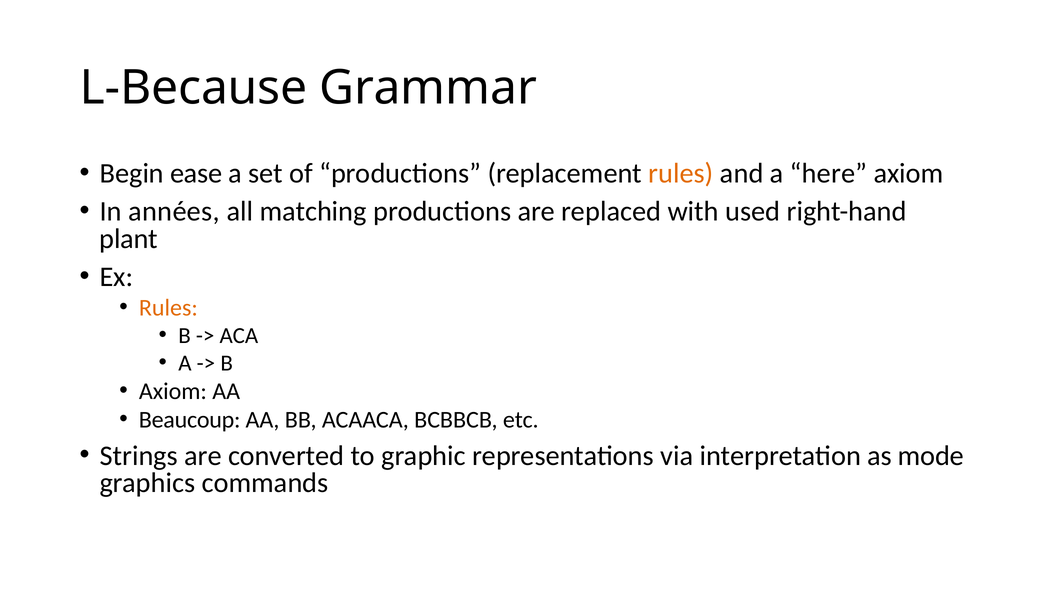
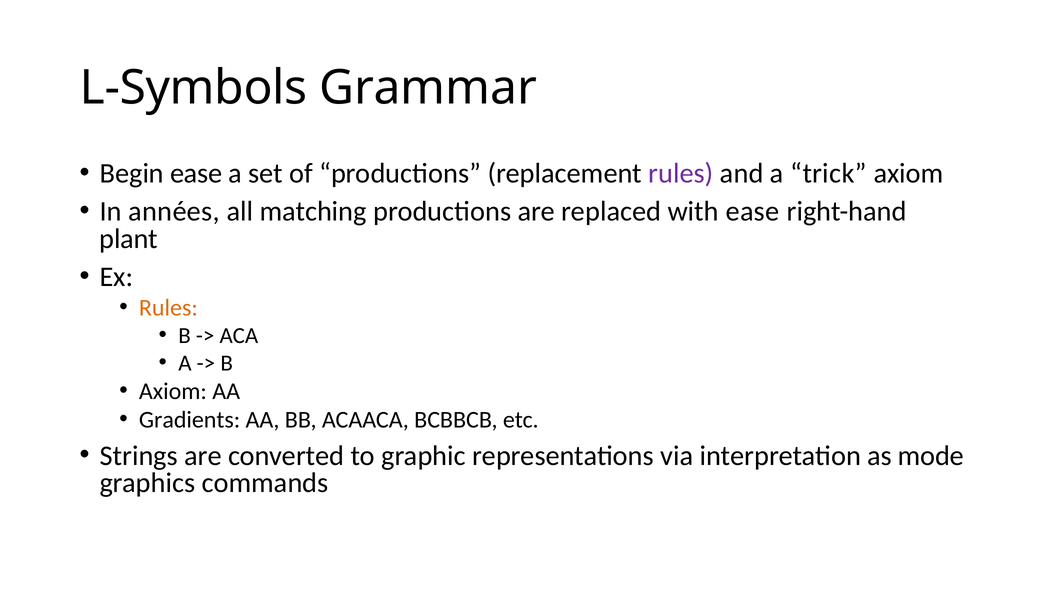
L-Because: L-Because -> L-Symbols (194, 88)
rules colour: orange -> purple (681, 173)
here: here -> trick (828, 173)
with used: used -> ease (753, 212)
Beaucoup: Beaucoup -> Gradients (190, 420)
